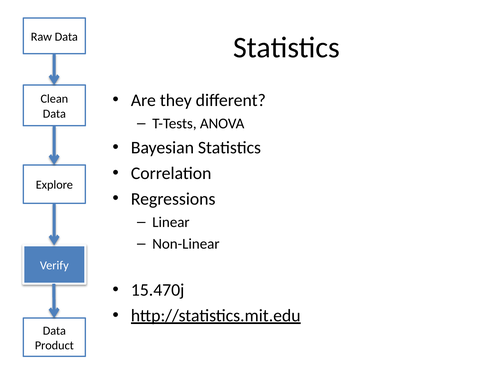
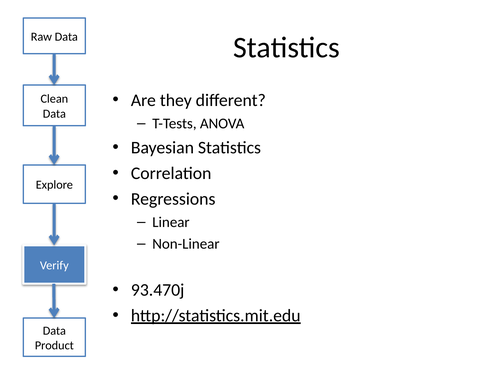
15.470j: 15.470j -> 93.470j (158, 289)
